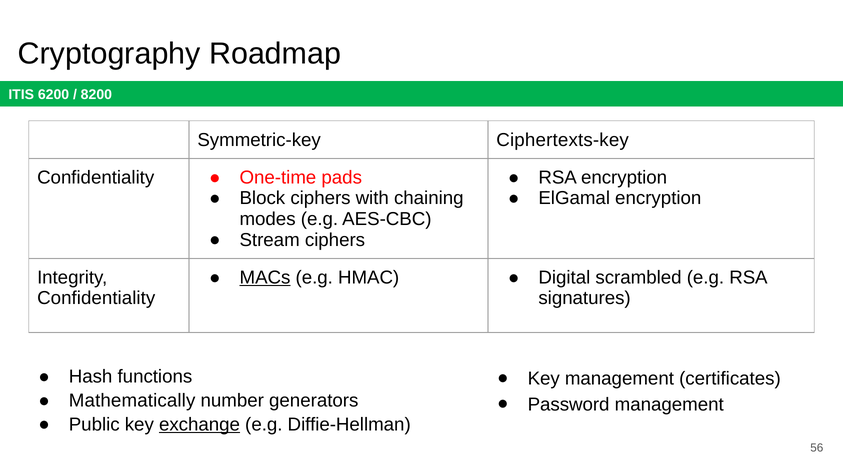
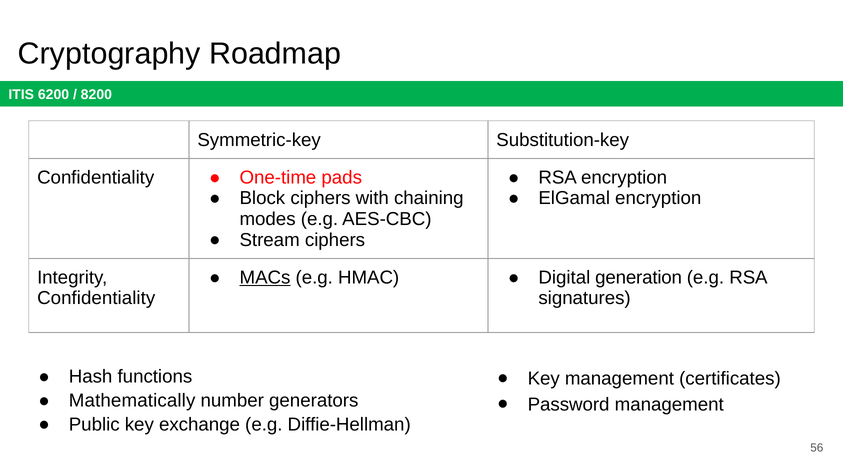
Ciphertexts-key: Ciphertexts-key -> Substitution-key (563, 140)
scrambled: scrambled -> generation (639, 278)
exchange underline: present -> none (200, 425)
